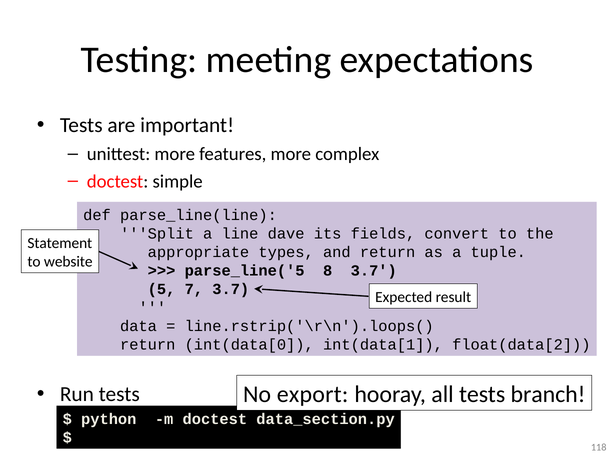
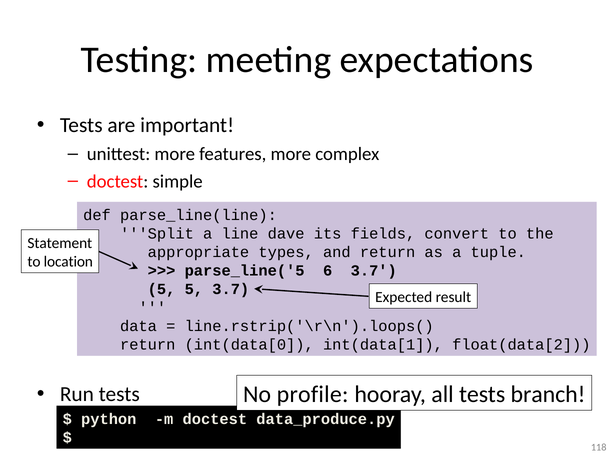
website: website -> location (68, 261)
8: 8 -> 6 (328, 270)
5 7: 7 -> 5 (194, 289)
export: export -> profile (313, 394)
data_section.py: data_section.py -> data_produce.py (326, 418)
